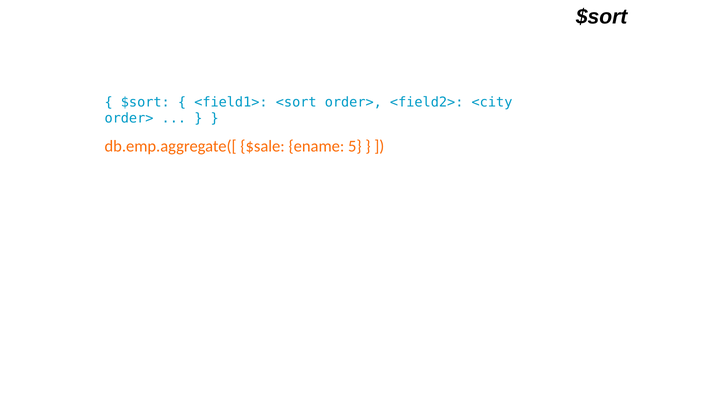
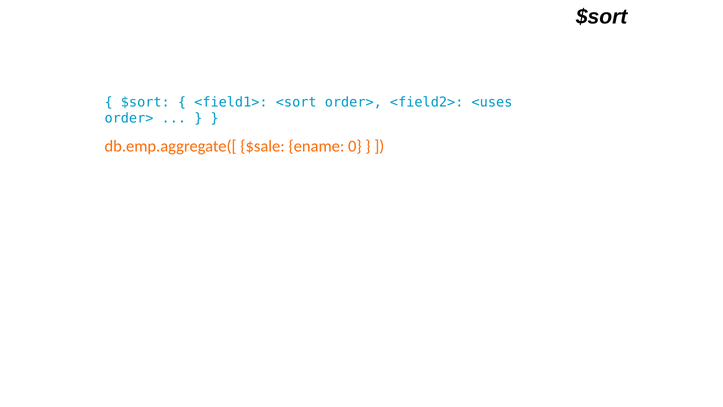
<city: <city -> <uses (492, 102)
5: 5 -> 0 (355, 146)
